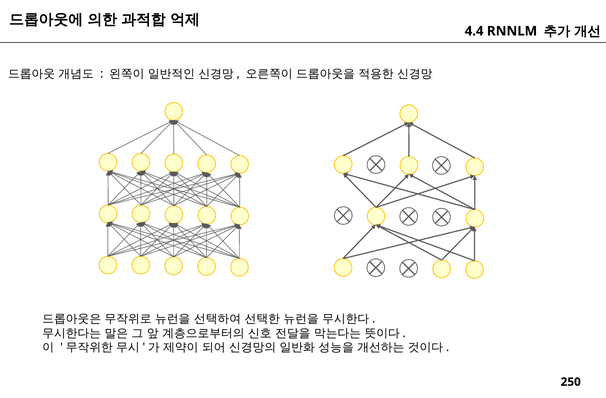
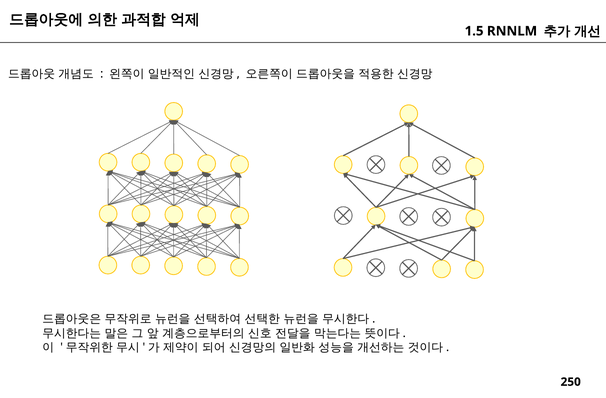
4.4: 4.4 -> 1.5 (474, 31)
